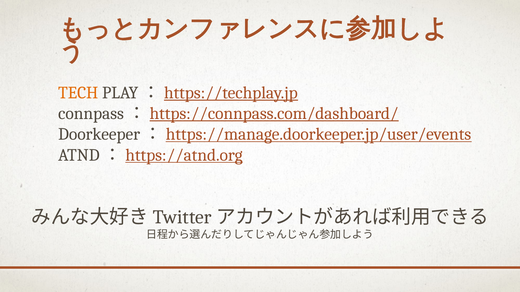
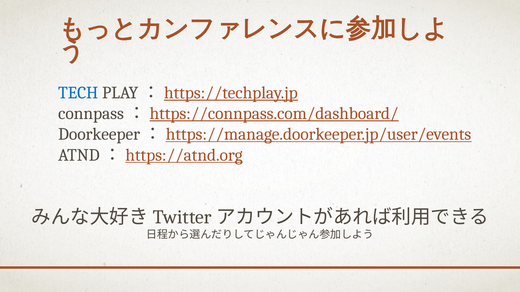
TECH colour: orange -> blue (78, 93)
